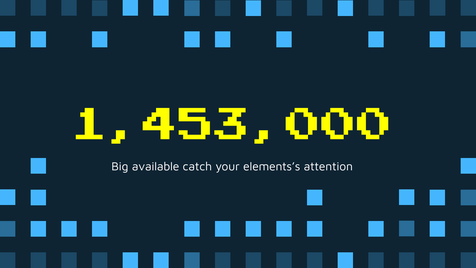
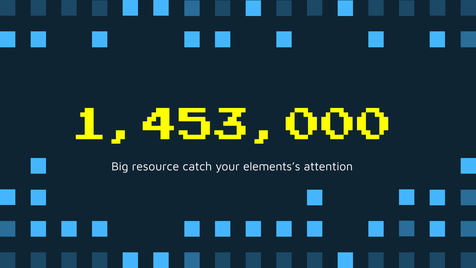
available: available -> resource (156, 166)
